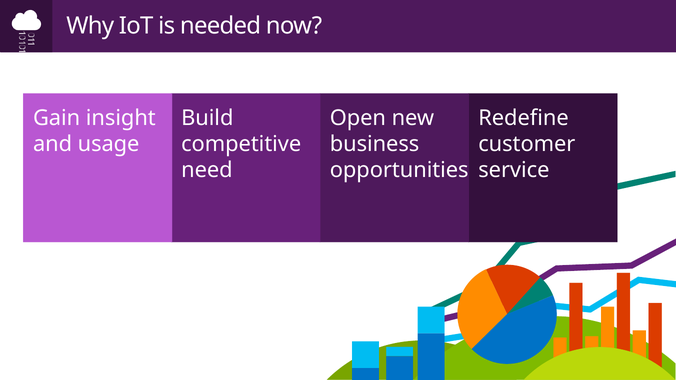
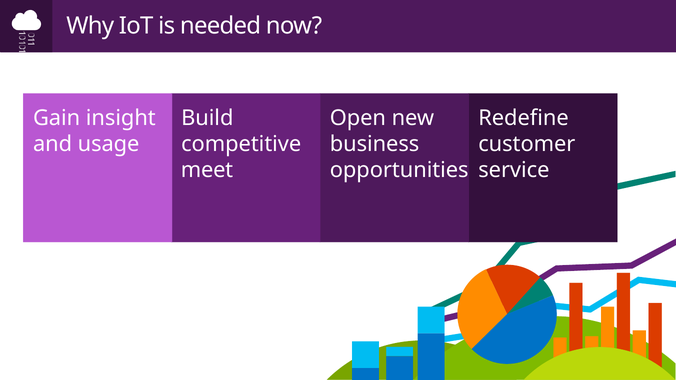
need: need -> meet (207, 170)
